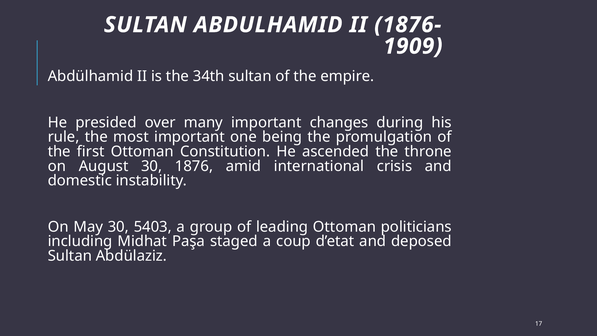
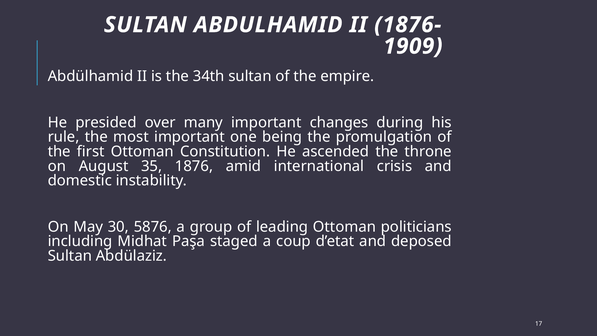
August 30: 30 -> 35 (152, 166)
5403: 5403 -> 5876 (153, 227)
